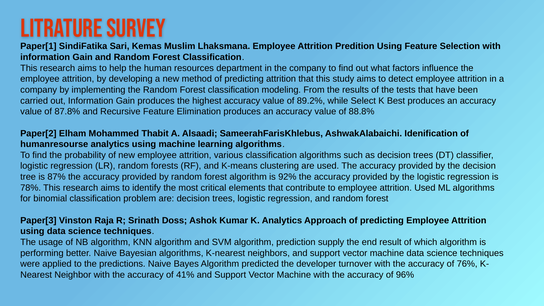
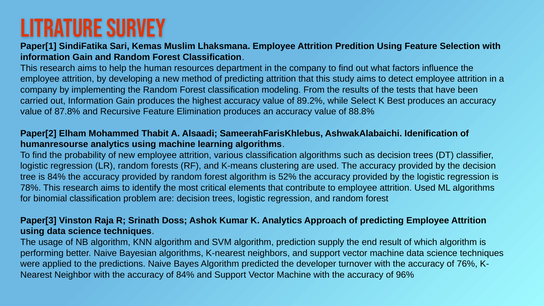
is 87%: 87% -> 84% (57, 177)
92%: 92% -> 52% (287, 177)
of 41%: 41% -> 84% (185, 275)
